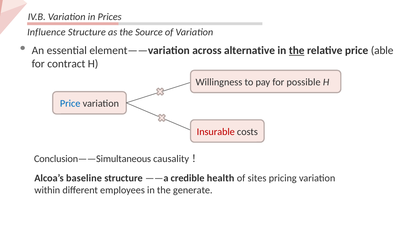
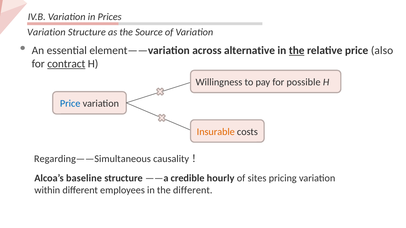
Influence: Influence -> Variation (46, 32)
able: able -> also (382, 50)
contract underline: none -> present (66, 64)
Insurable colour: red -> orange (216, 132)
Conclusion——Simultaneous: Conclusion——Simultaneous -> Regarding——Simultaneous (92, 159)
health: health -> hourly (221, 178)
the generate: generate -> different (193, 191)
